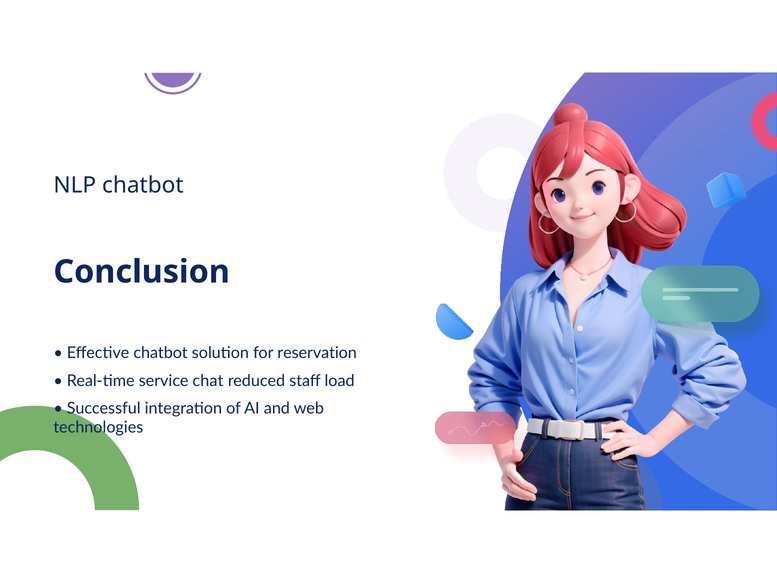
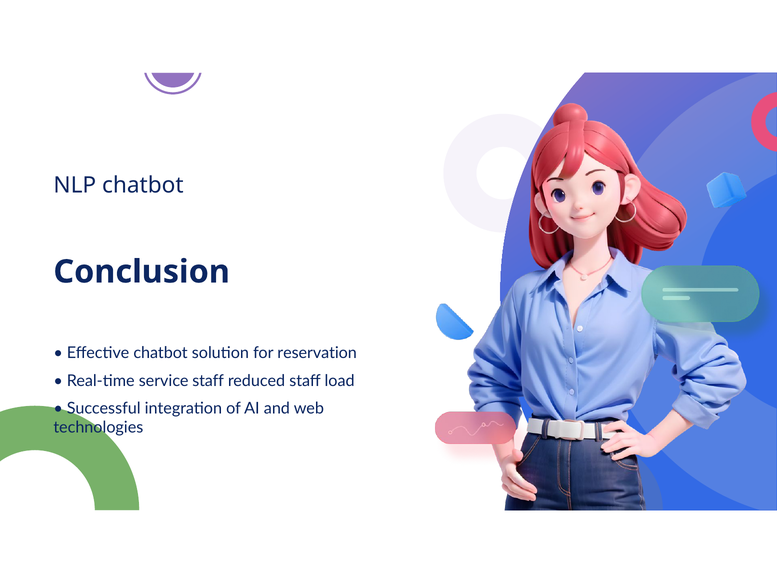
service chat: chat -> staff (208, 380)
